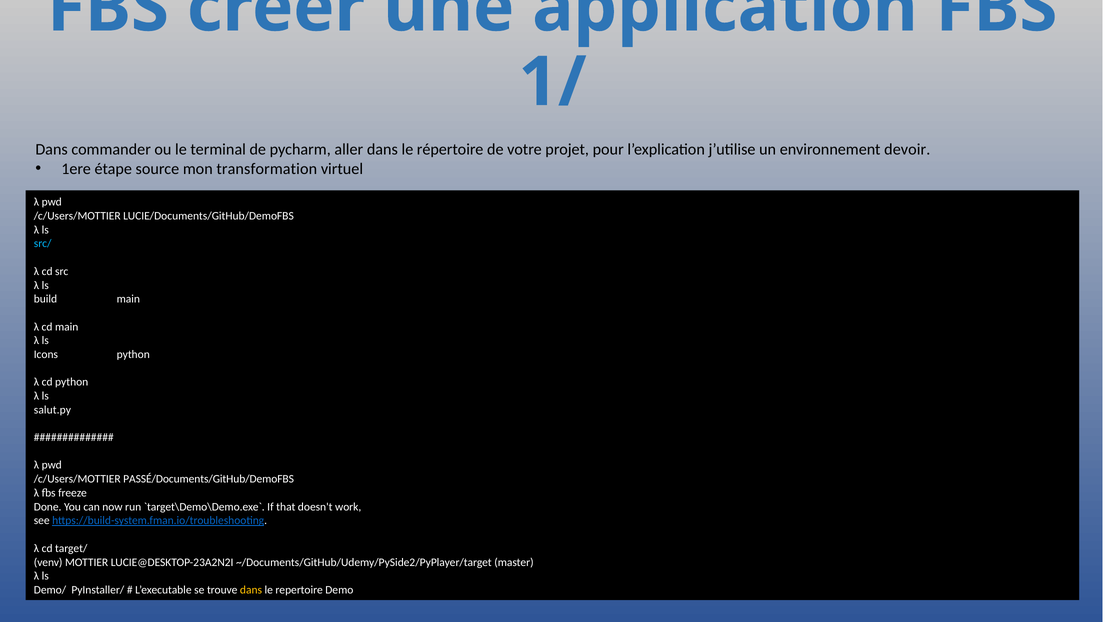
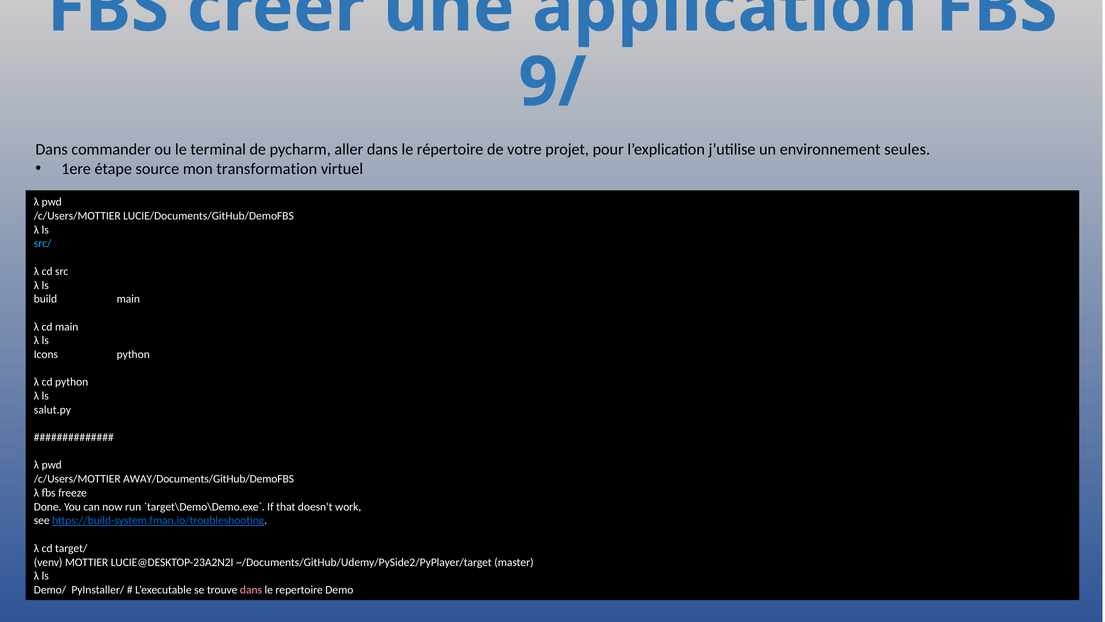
1/: 1/ -> 9/ (553, 82)
devoir: devoir -> seules (907, 150)
PASSÉ/Documents/GitHub/DemoFBS: PASSÉ/Documents/GitHub/DemoFBS -> AWAY/Documents/GitHub/DemoFBS (209, 479)
dans colour: yellow -> pink (251, 590)
